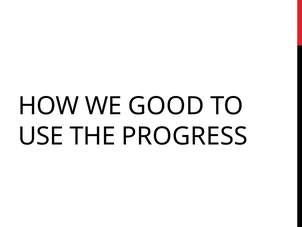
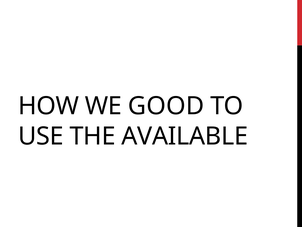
PROGRESS: PROGRESS -> AVAILABLE (185, 136)
